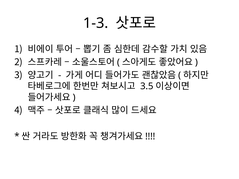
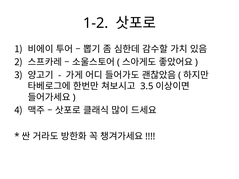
1-3: 1-3 -> 1-2 (96, 23)
